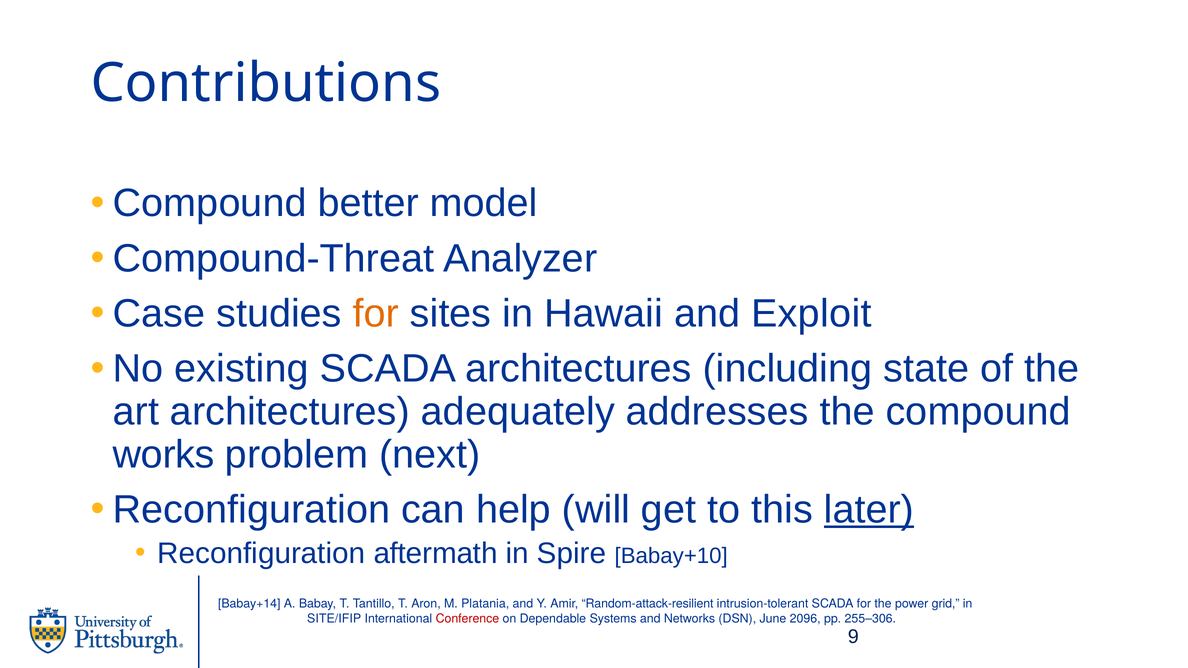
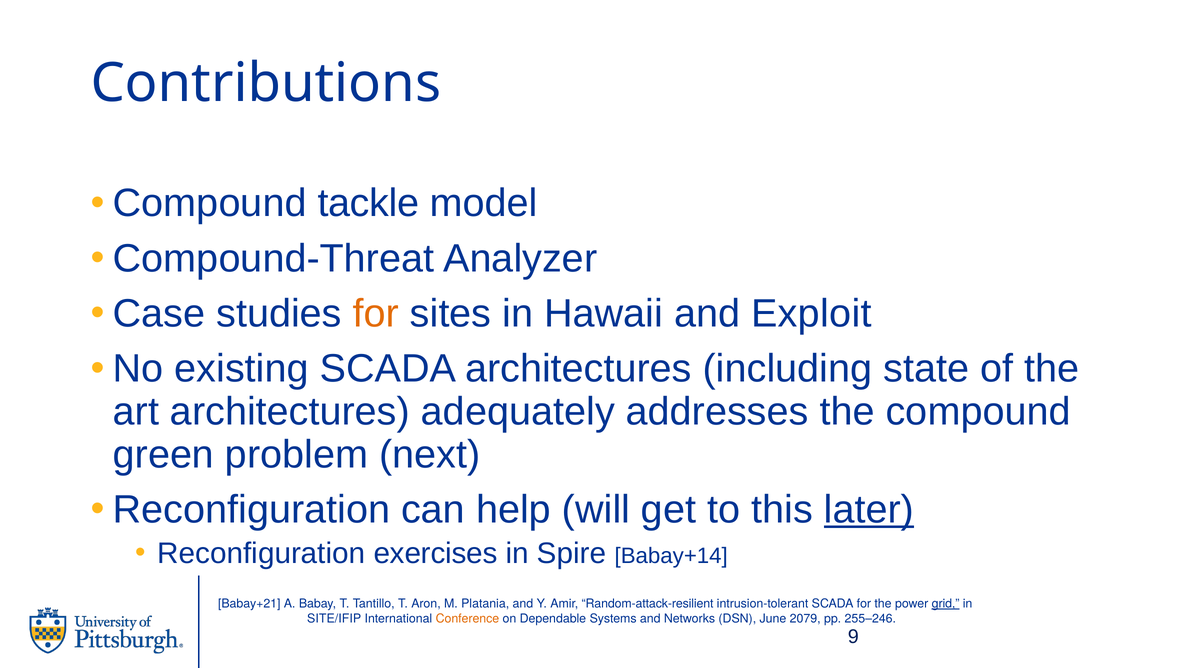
better: better -> tackle (368, 204)
works: works -> green (163, 455)
aftermath: aftermath -> exercises (436, 553)
Babay+10: Babay+10 -> Babay+14 (671, 556)
Babay+14: Babay+14 -> Babay+21 (249, 604)
grid underline: none -> present (946, 604)
Conference colour: red -> orange (467, 619)
2096: 2096 -> 2079 (805, 619)
255–306: 255–306 -> 255–246 (870, 619)
